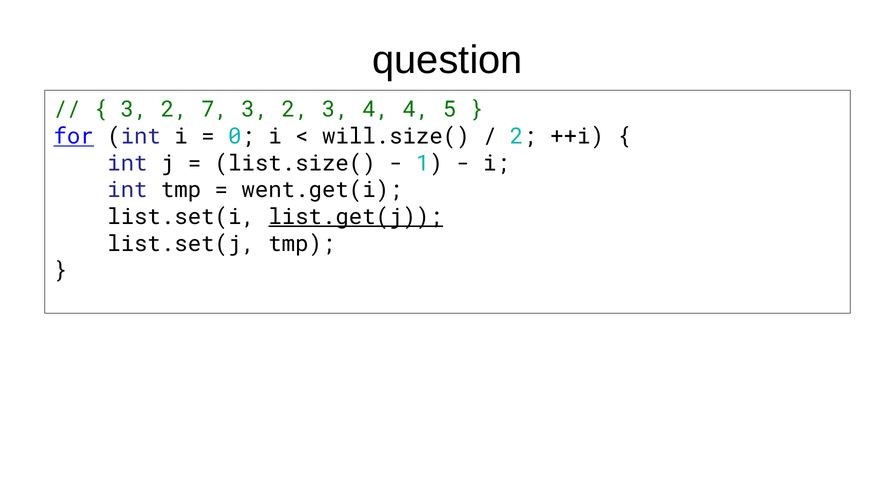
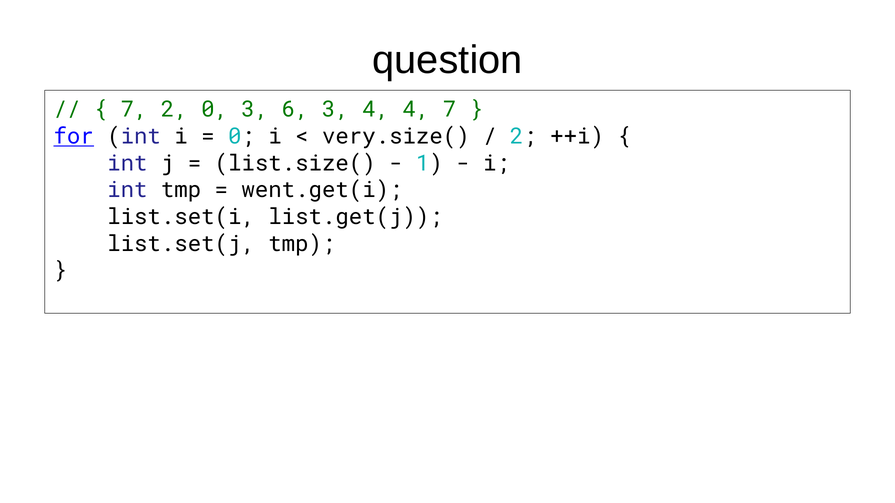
3: 3 -> 7 (134, 110)
2 7: 7 -> 0 (215, 110)
2: 2 -> 6 (295, 110)
4 5: 5 -> 7 (450, 110)
will.size(: will.size( -> very.size( (396, 136)
list.get(j underline: present -> none (356, 217)
